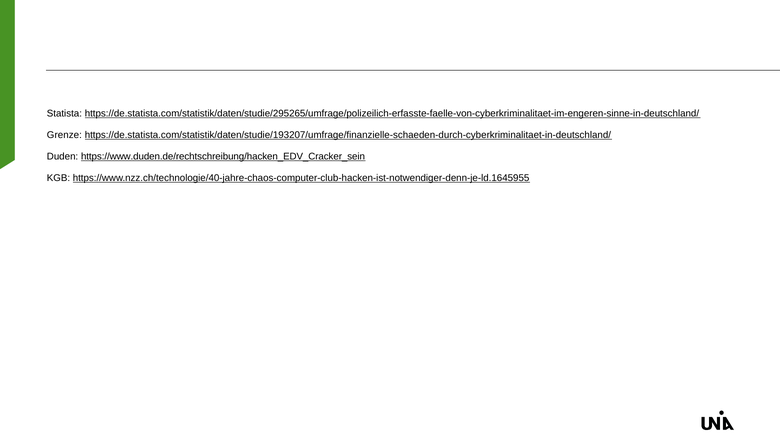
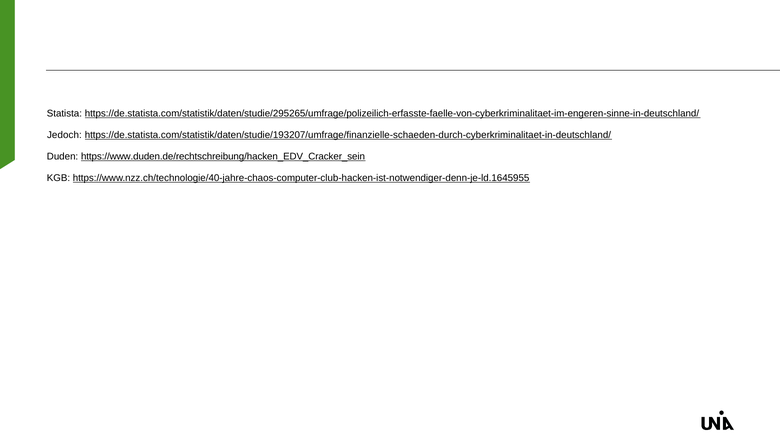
Grenze: Grenze -> Jedoch (64, 135)
